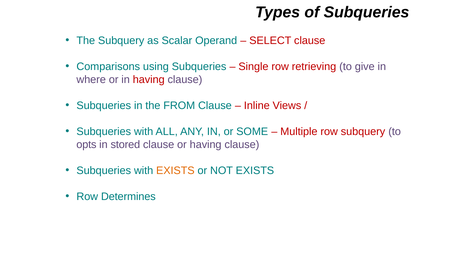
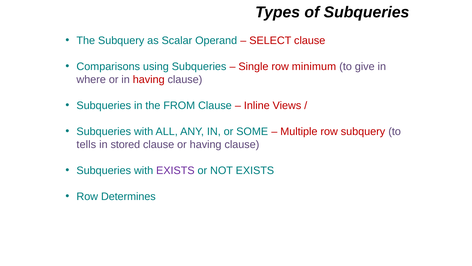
retrieving: retrieving -> minimum (314, 66)
opts: opts -> tells (86, 144)
EXISTS colour: orange -> purple (175, 170)
